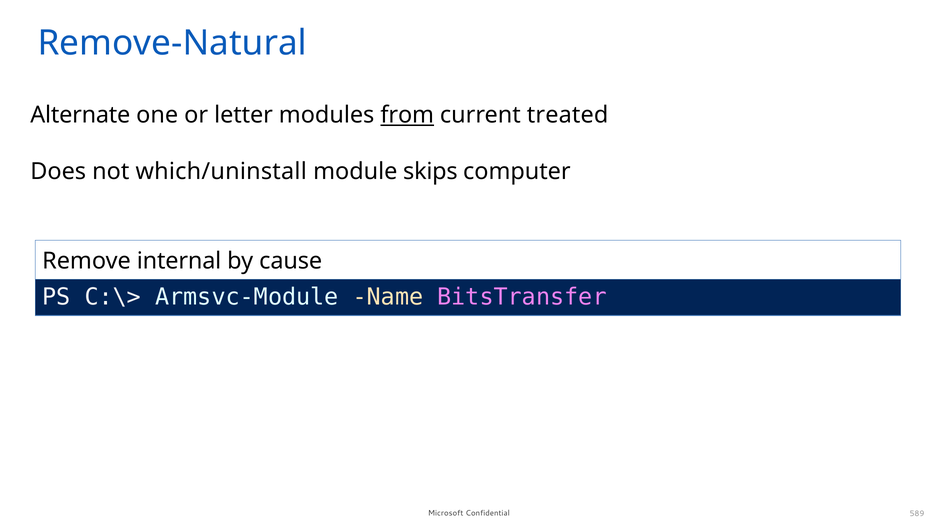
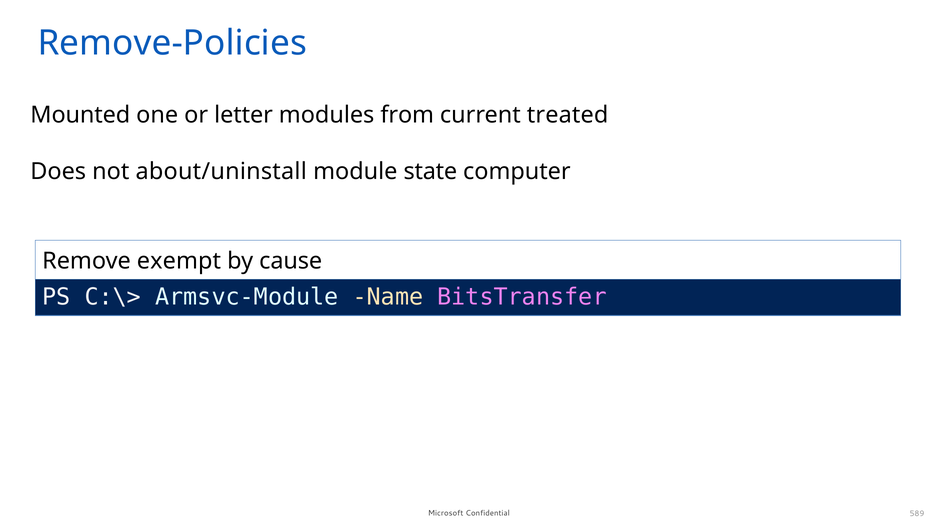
Remove-Natural: Remove-Natural -> Remove-Policies (172, 43)
Alternate: Alternate -> Mounted (80, 115)
from underline: present -> none (407, 115)
which/uninstall: which/uninstall -> about/uninstall (221, 171)
skips: skips -> state (430, 171)
internal: internal -> exempt (179, 261)
